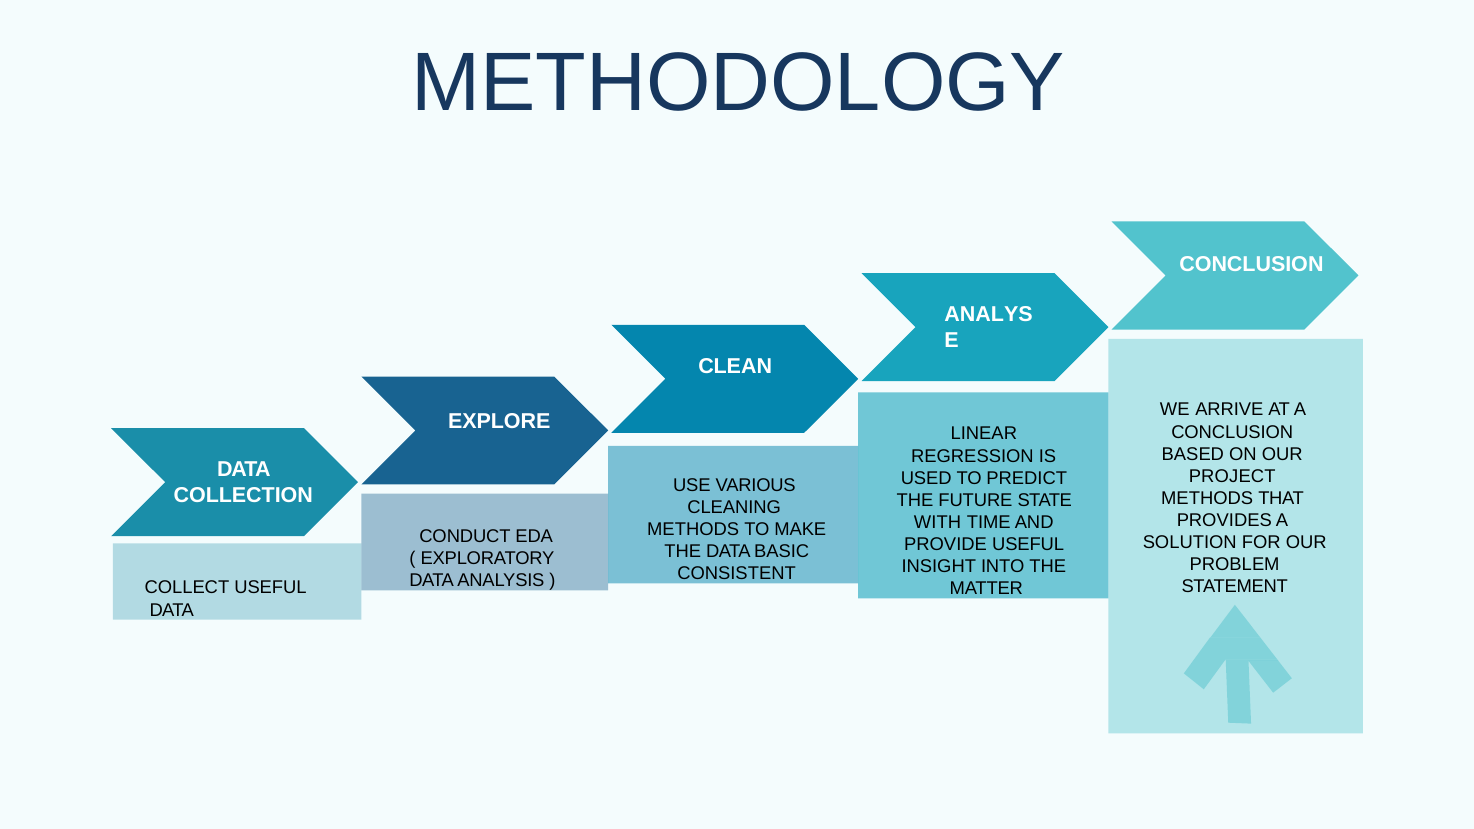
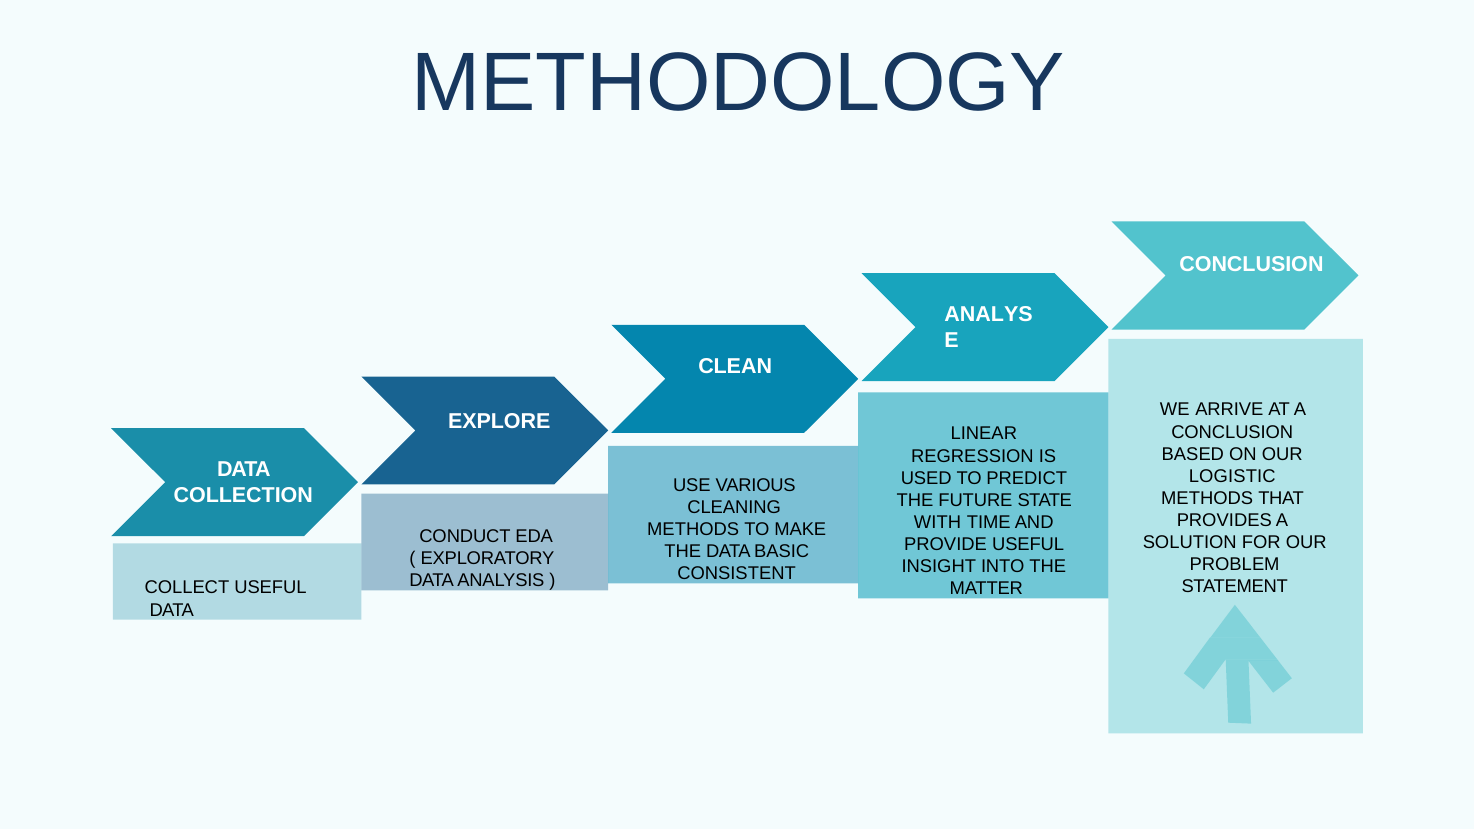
PROJECT: PROJECT -> LOGISTIC (1232, 476)
